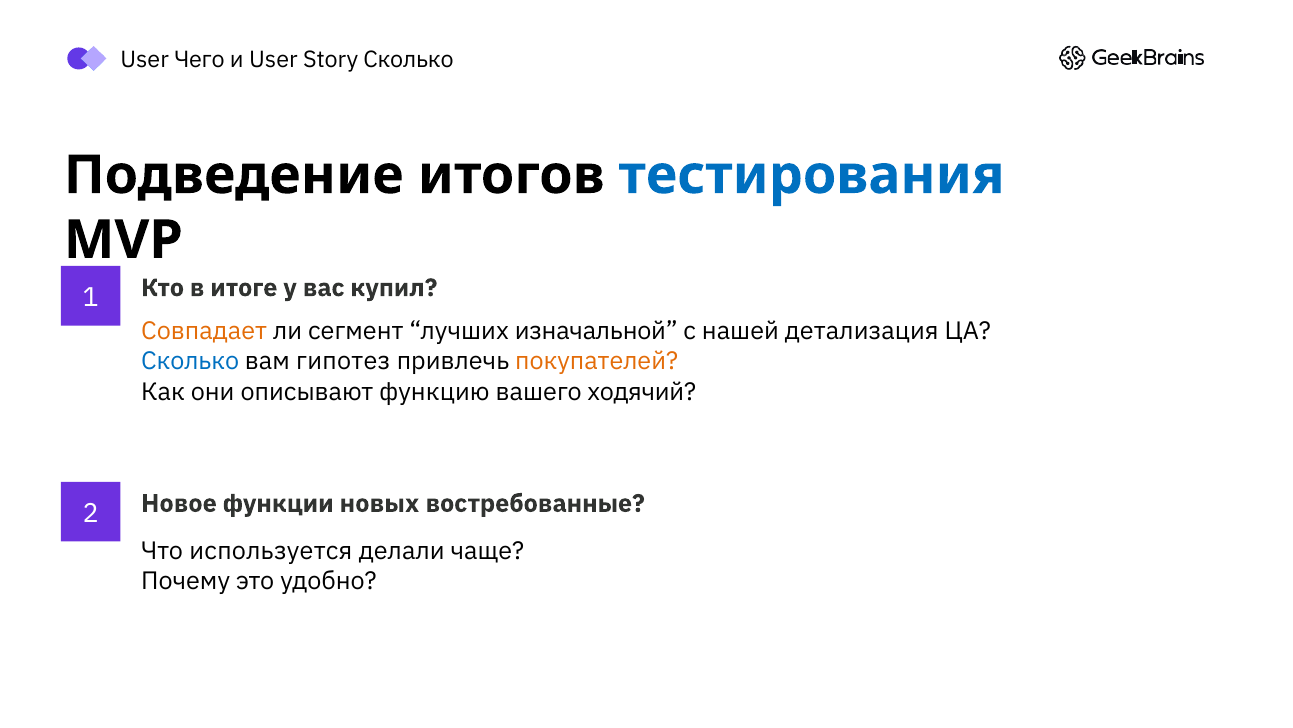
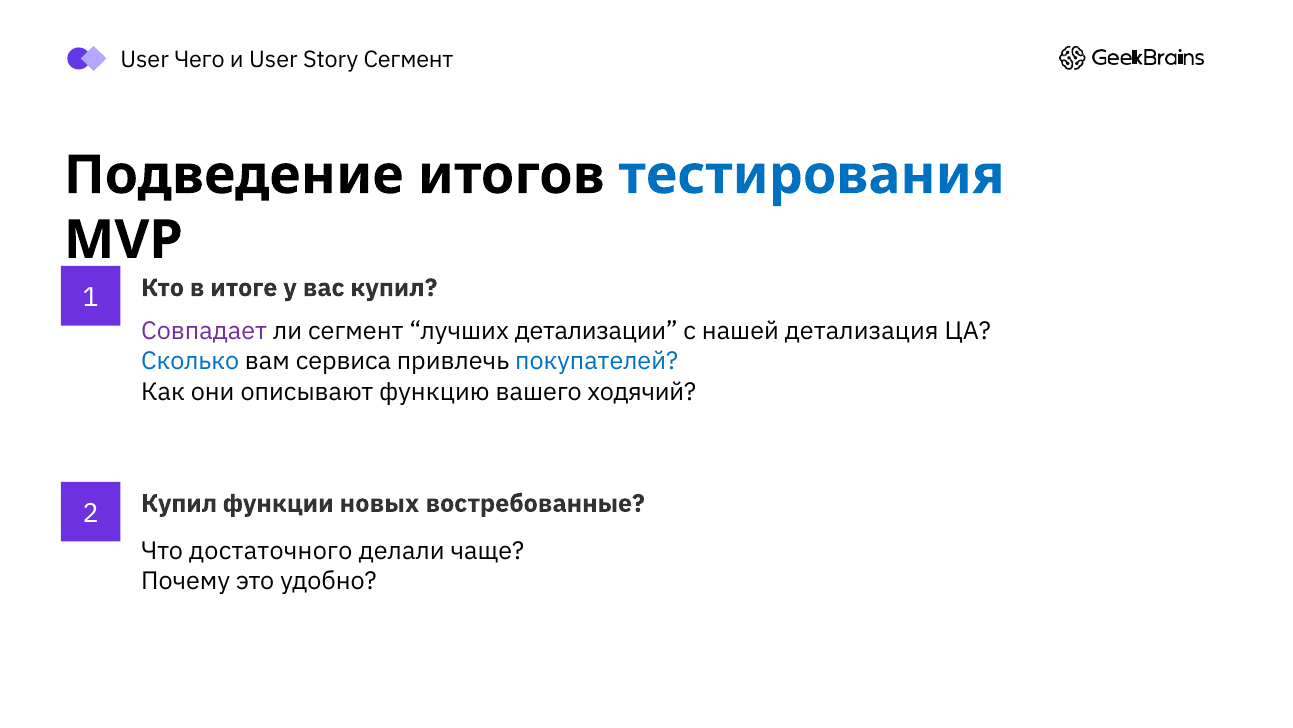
Story Сколько: Сколько -> Сегмент (409, 60)
Совпадает colour: orange -> purple (204, 331)
изначальной: изначальной -> детализации (596, 331)
гипотез: гипотез -> сервиса (343, 361)
покупателей colour: orange -> blue (597, 361)
2 Новое: Новое -> Купил (179, 503)
используется: используется -> достаточного (271, 550)
